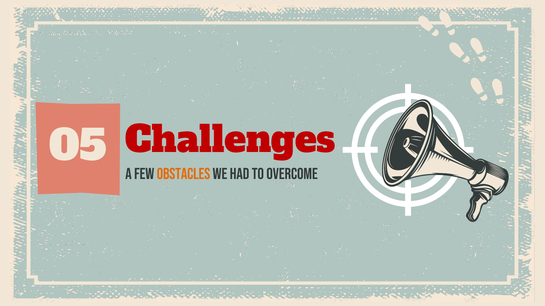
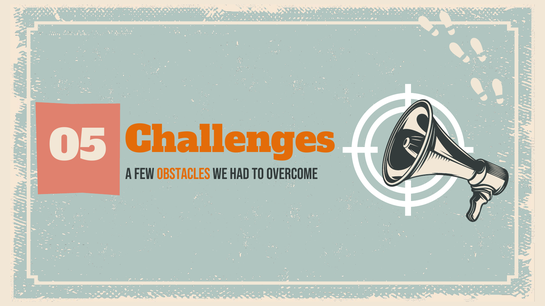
Challenges colour: red -> orange (230, 141)
